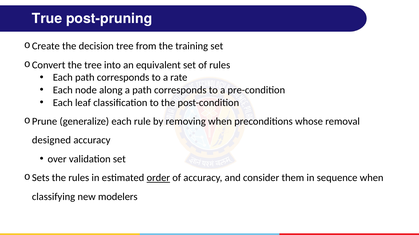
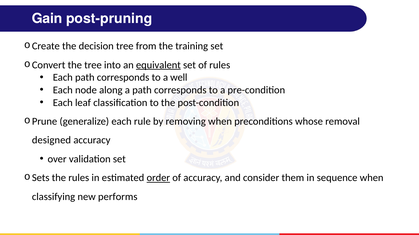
True: True -> Gain (47, 19)
equivalent underline: none -> present (158, 65)
rate: rate -> well (179, 78)
modelers: modelers -> performs (118, 197)
